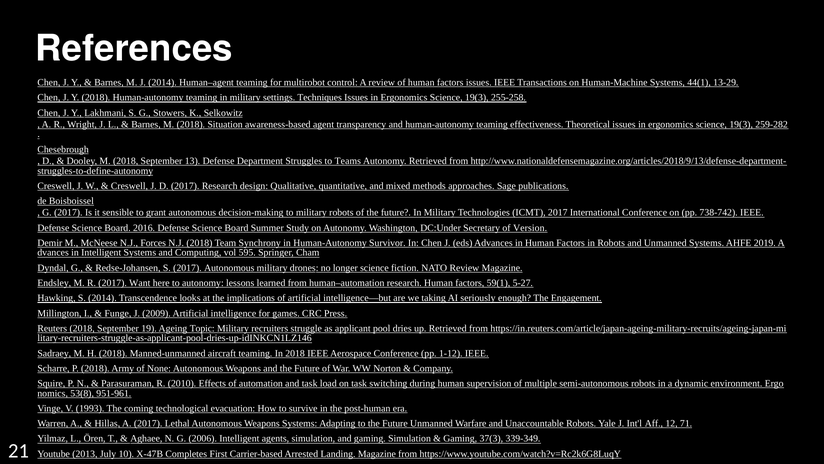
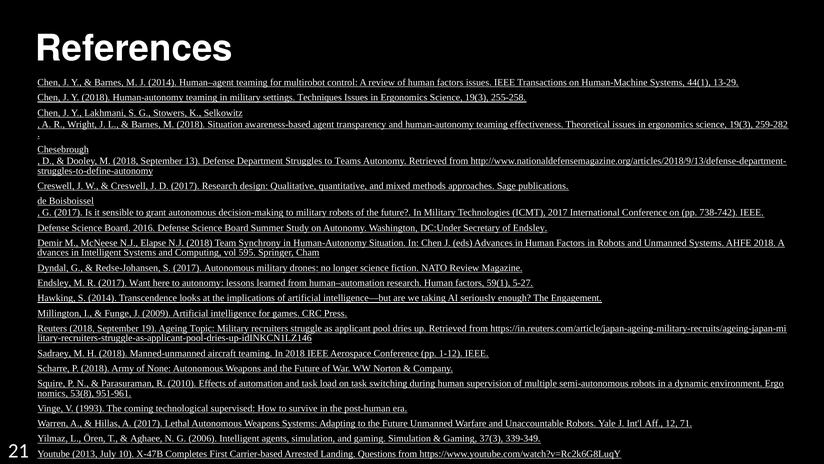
of Version: Version -> Endsley (530, 228)
Forces: Forces -> Elapse (153, 243)
Human-Autonomy Survivor: Survivor -> Situation (387, 243)
AHFE 2019: 2019 -> 2018 (765, 243)
evacuation: evacuation -> supervised (233, 408)
Landing Magazine: Magazine -> Questions (377, 453)
